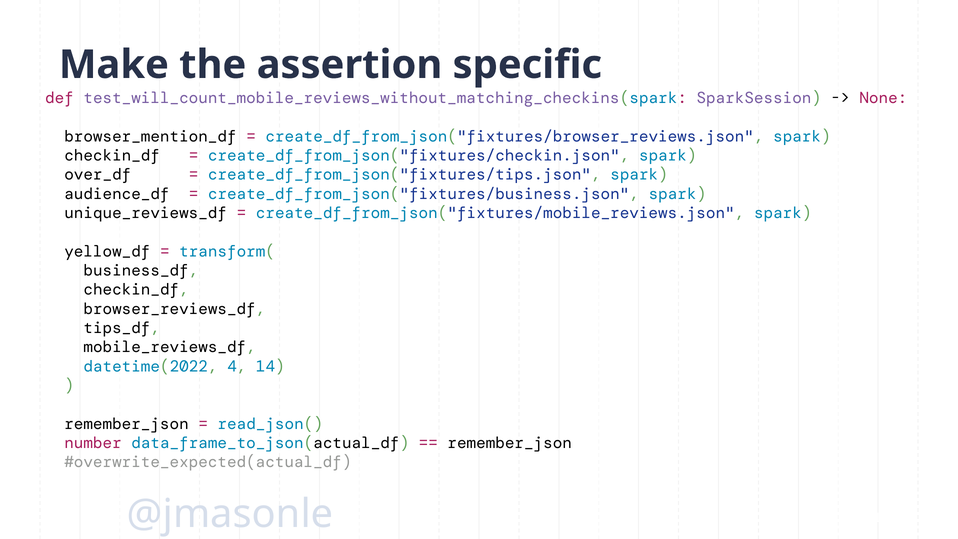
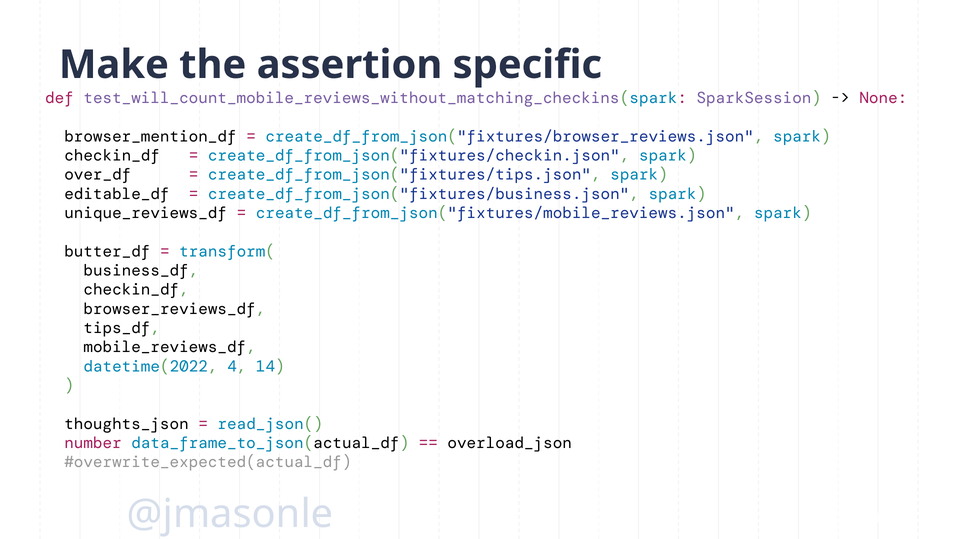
audience_df: audience_df -> editable_df (117, 194)
yellow_df: yellow_df -> butter_df (107, 251)
remember_json: remember_json -> thoughts_json (126, 424)
remember_json: remember_json -> overload_json (510, 443)
